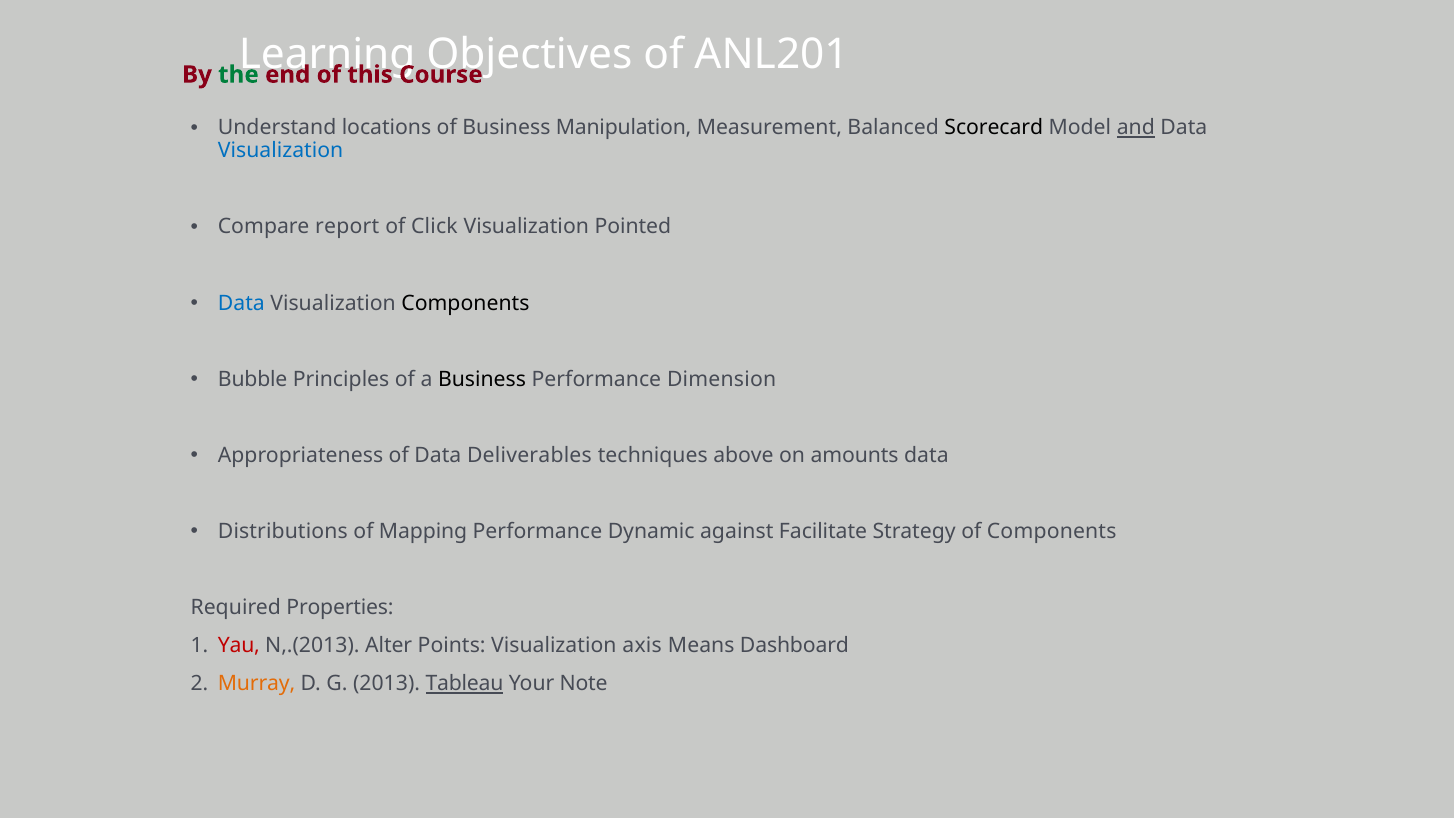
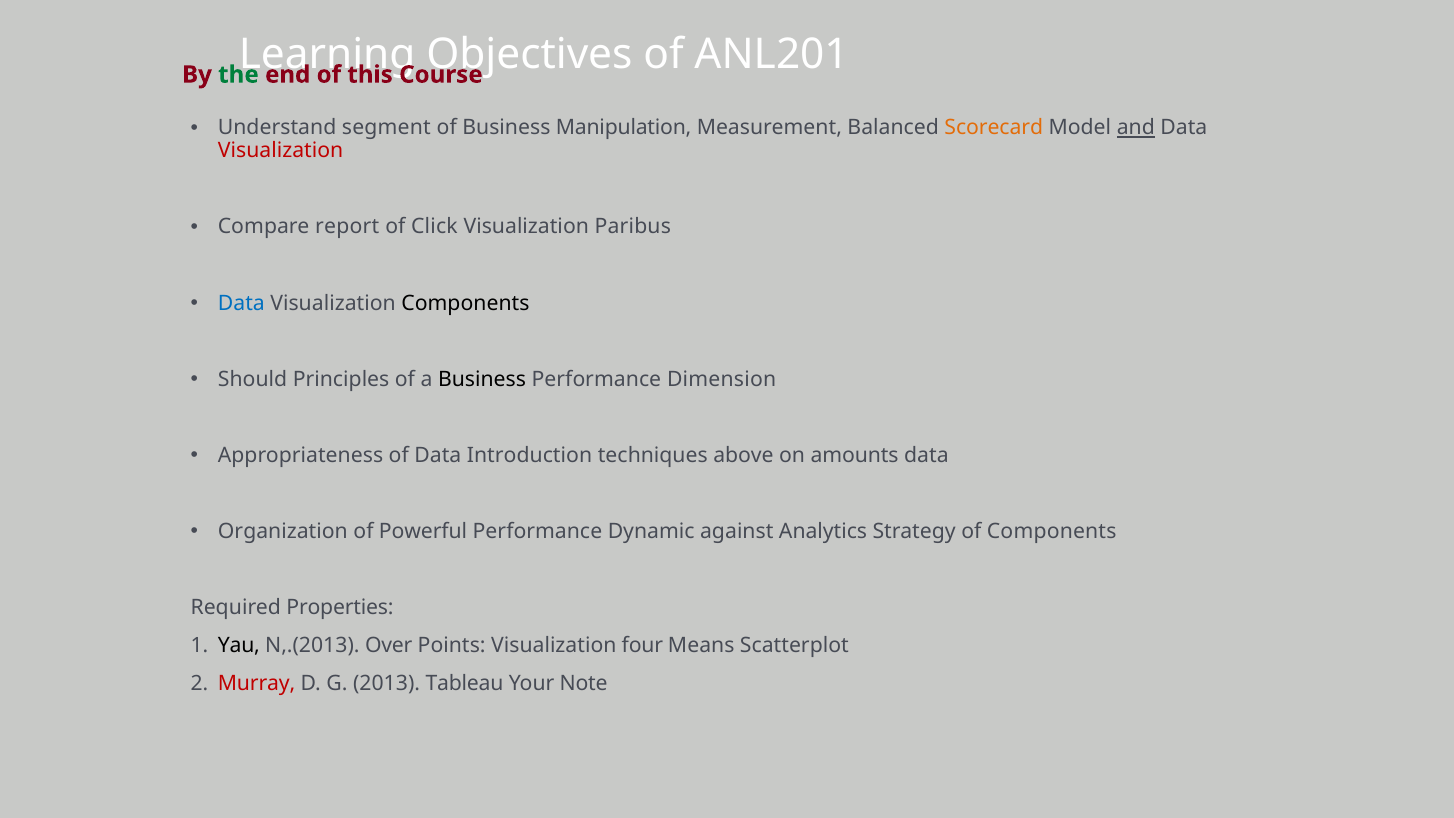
locations: locations -> segment (386, 128)
Scorecard colour: black -> orange (994, 128)
Visualization colour: blue -> red (281, 151)
Pointed: Pointed -> Paribus (633, 227)
Bubble: Bubble -> Should (253, 379)
Deliverables: Deliverables -> Introduction (530, 455)
Distributions: Distributions -> Organization (283, 531)
Mapping: Mapping -> Powerful (423, 531)
Facilitate: Facilitate -> Analytics (823, 531)
Yau colour: red -> black (239, 646)
Alter: Alter -> Over (389, 646)
axis: axis -> four (642, 646)
Dashboard: Dashboard -> Scatterplot (794, 646)
Murray colour: orange -> red (257, 684)
Tableau underline: present -> none (465, 684)
